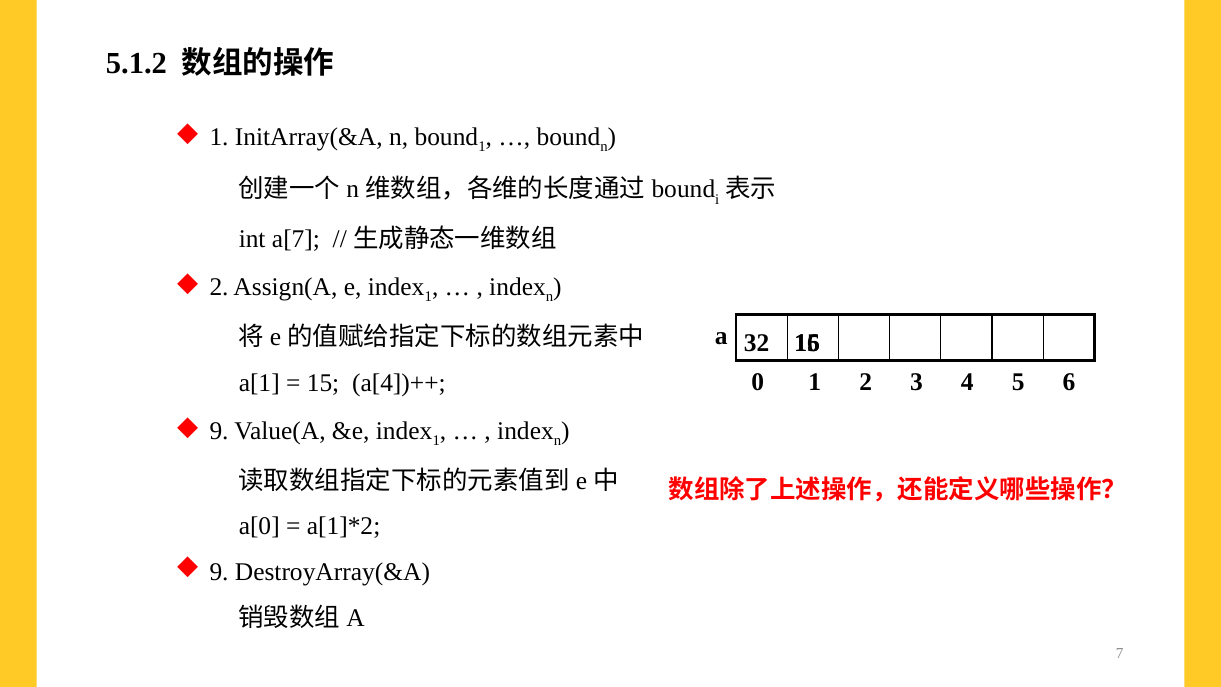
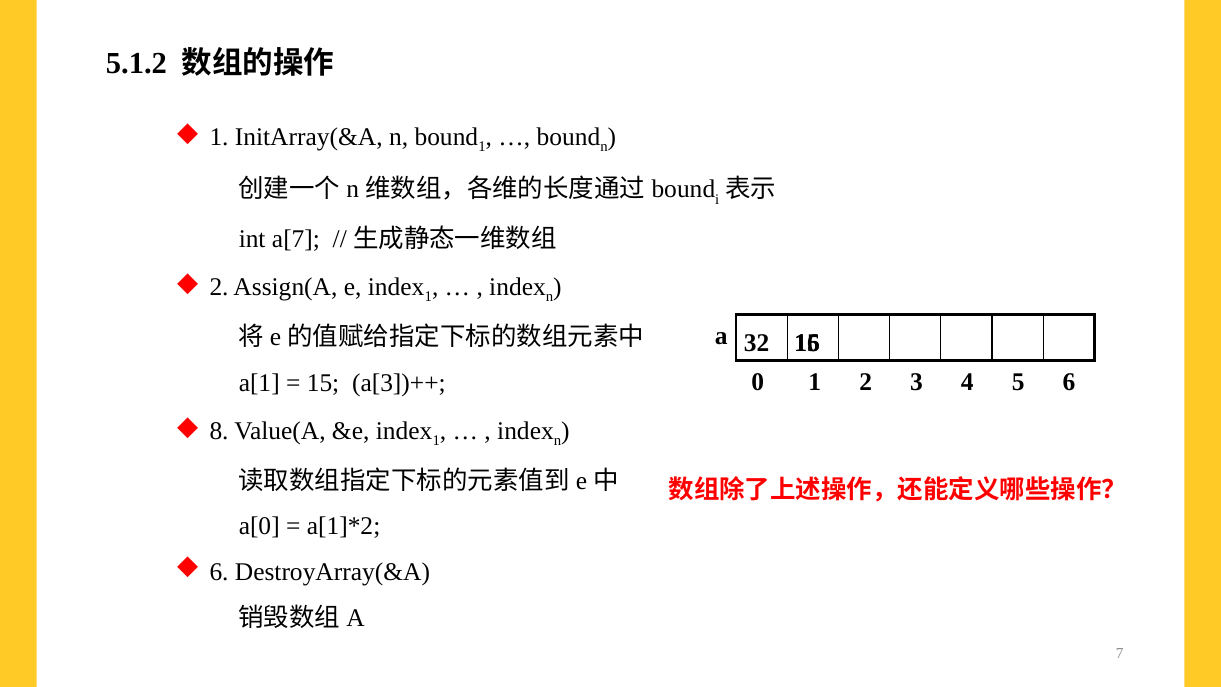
a[4])++: a[4])++ -> a[3])++ (399, 383)
9: 9 -> 8 (219, 431)
9: 9 -> 6 (219, 572)
